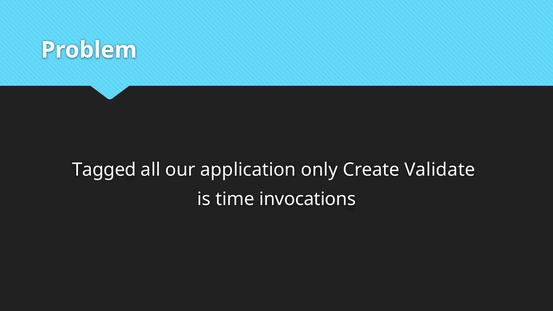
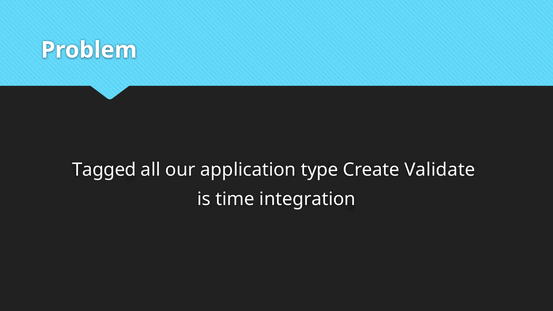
only: only -> type (320, 170)
invocations: invocations -> integration (307, 199)
